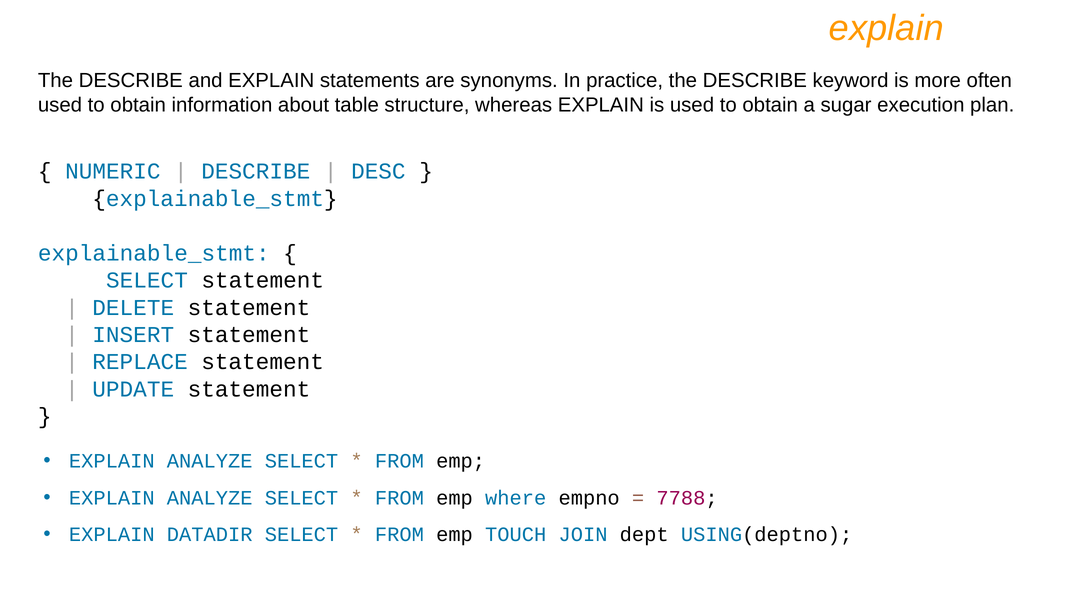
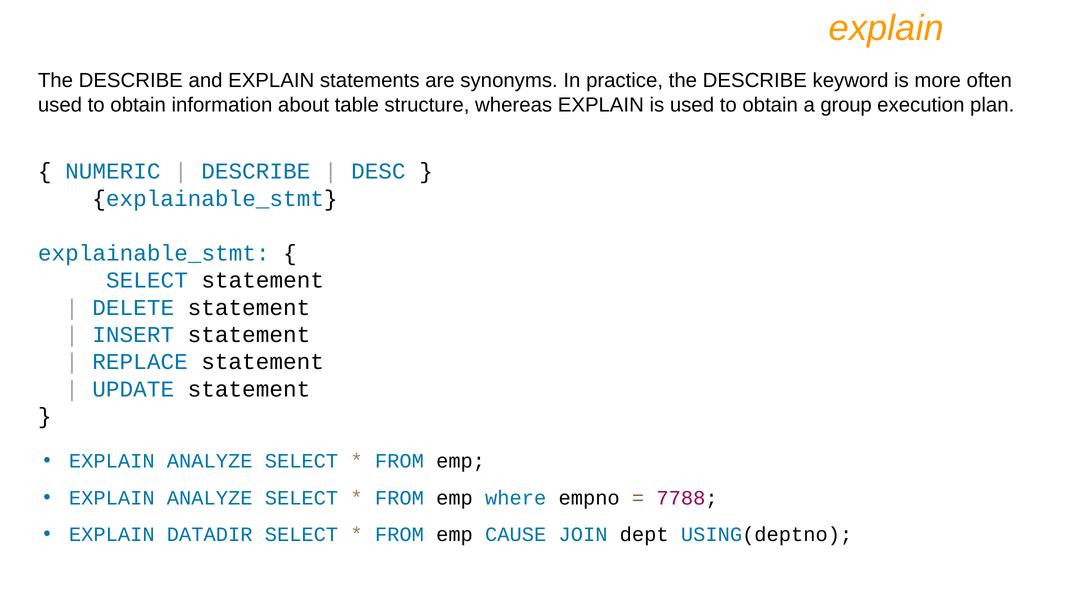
sugar: sugar -> group (846, 105)
TOUCH: TOUCH -> CAUSE (516, 535)
